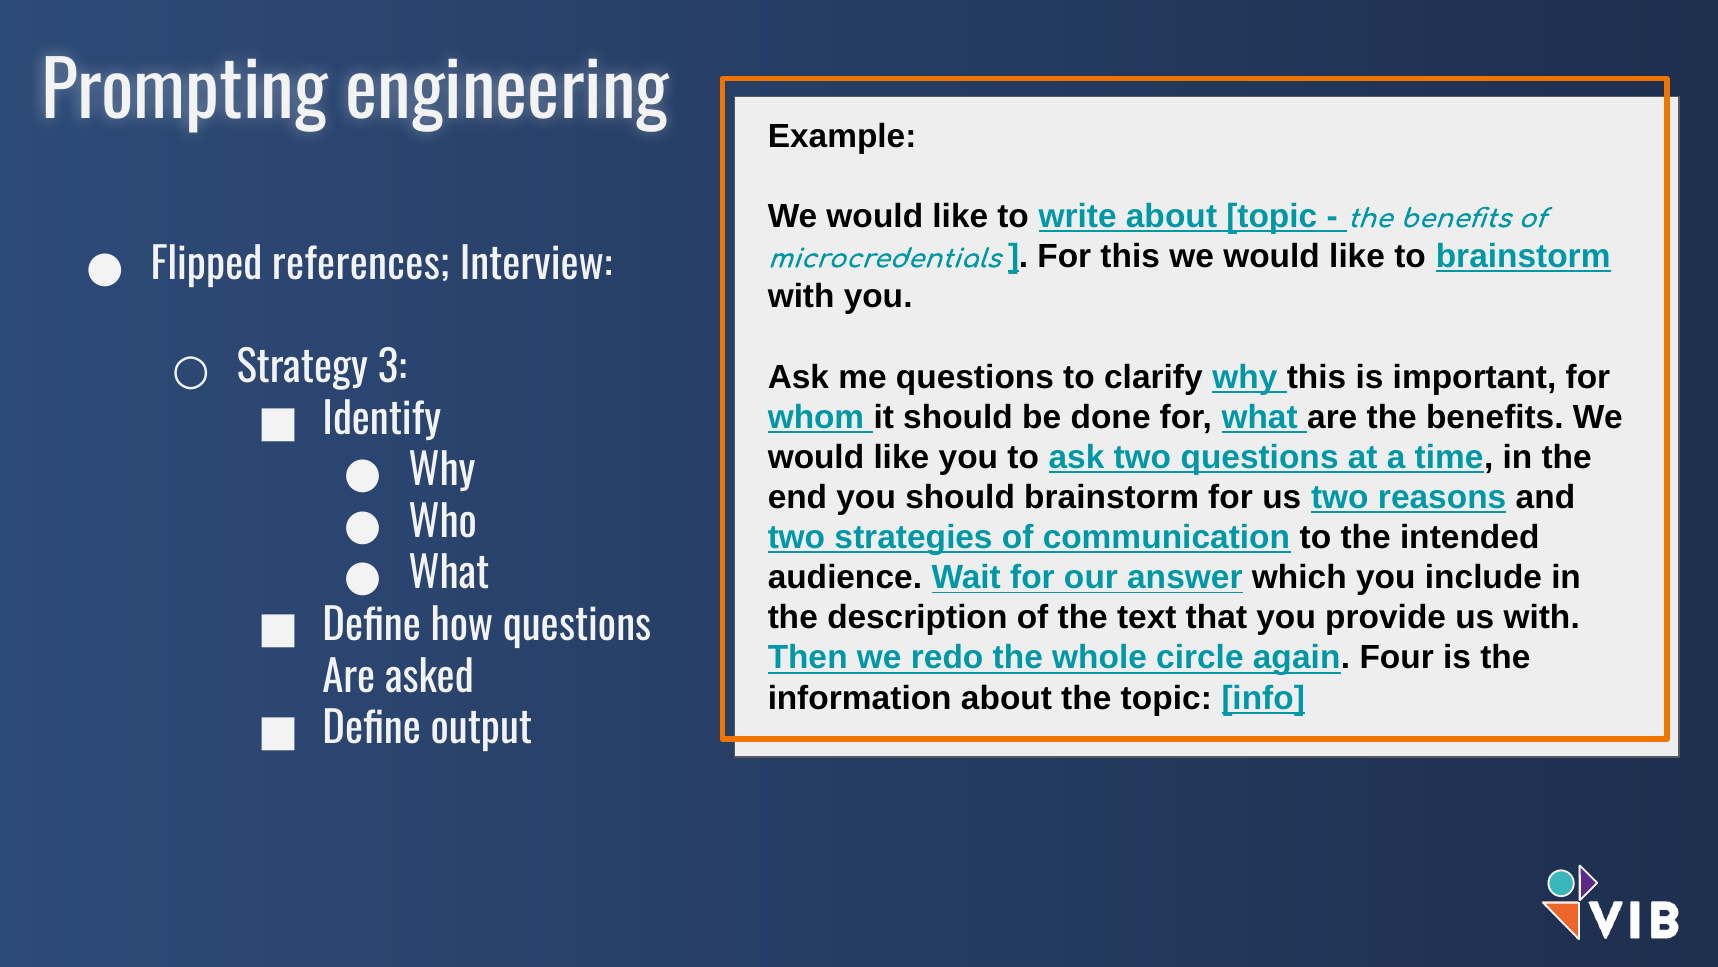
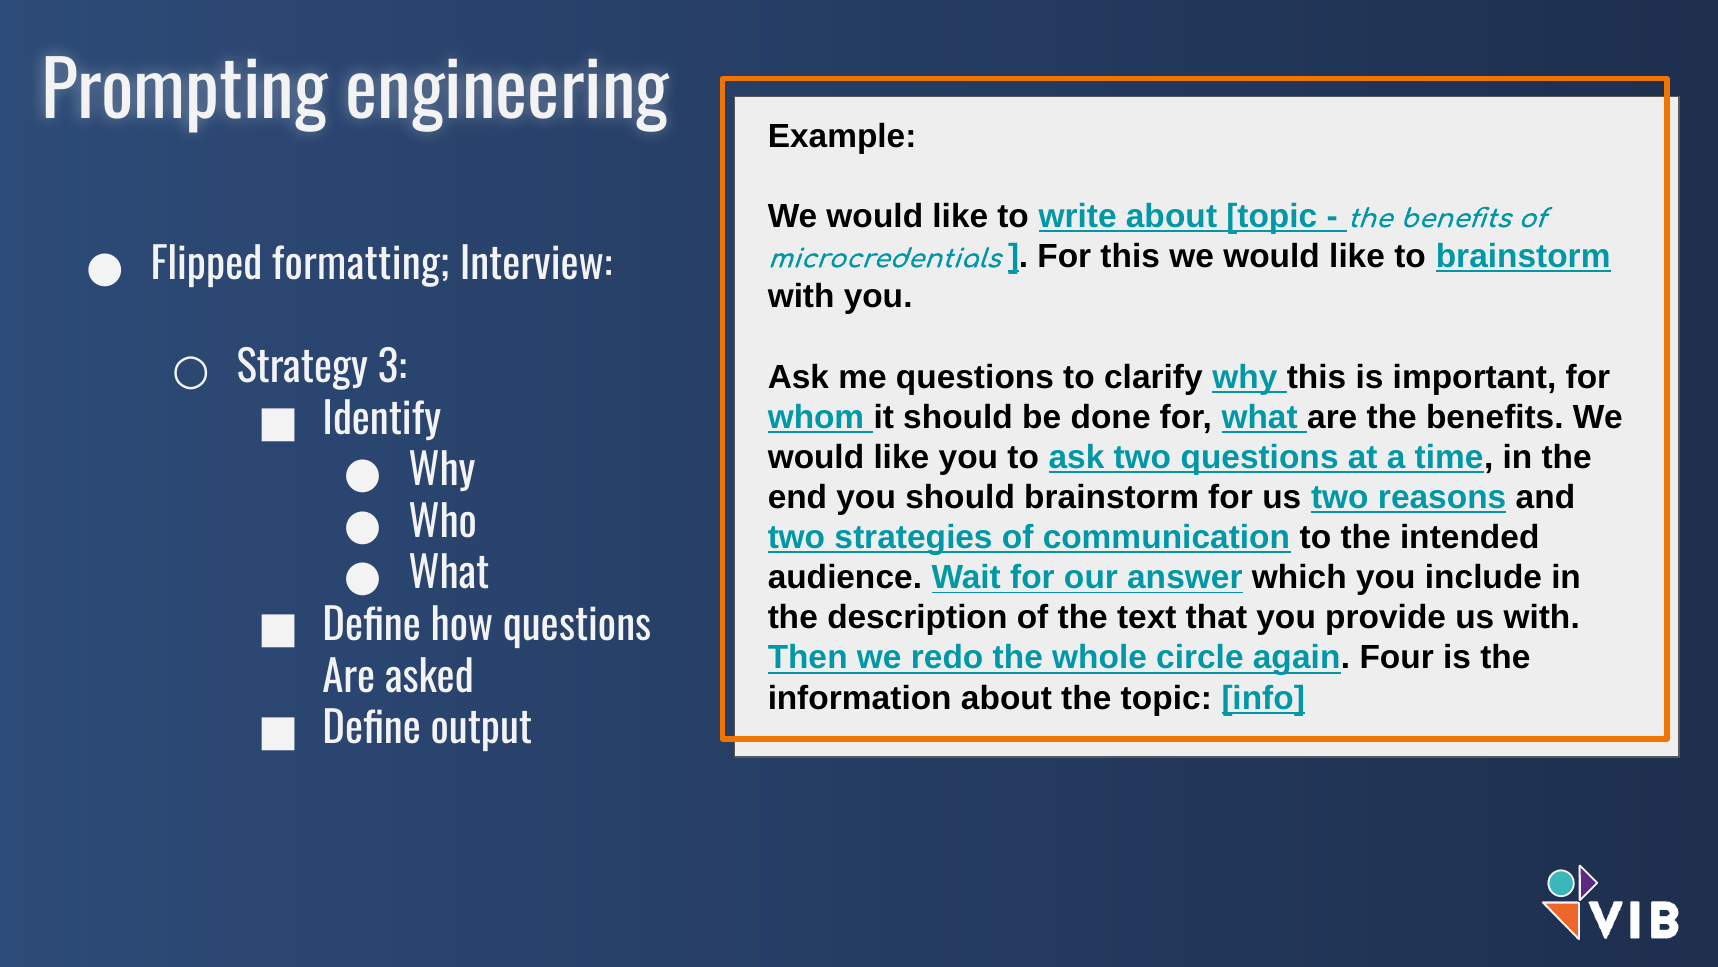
references: references -> formatting (361, 265)
